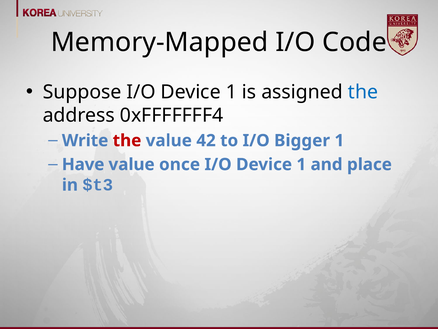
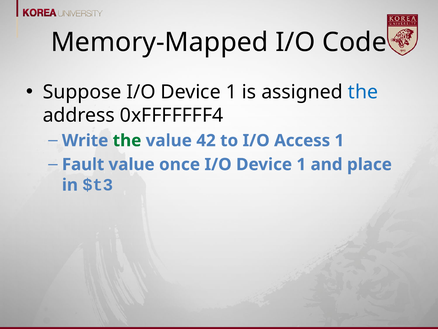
the colour: red -> green (127, 140)
Bigger: Bigger -> Access (302, 140)
Have: Have -> Fault (83, 164)
